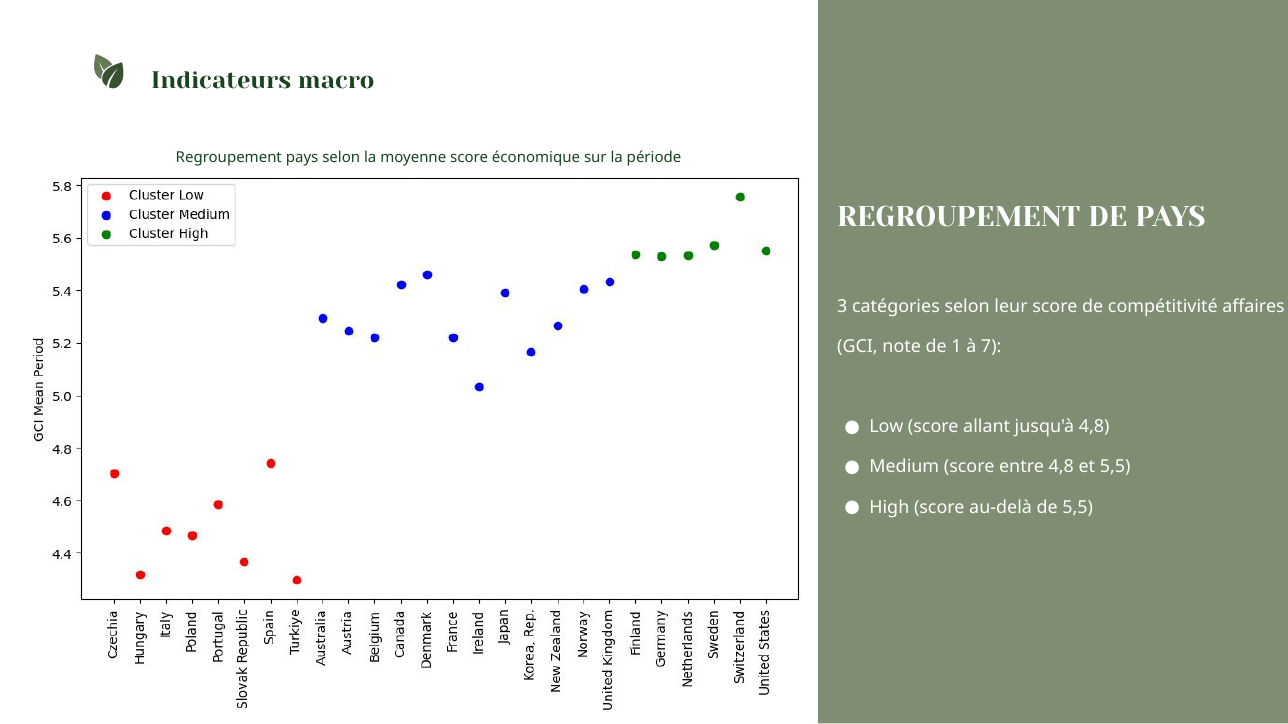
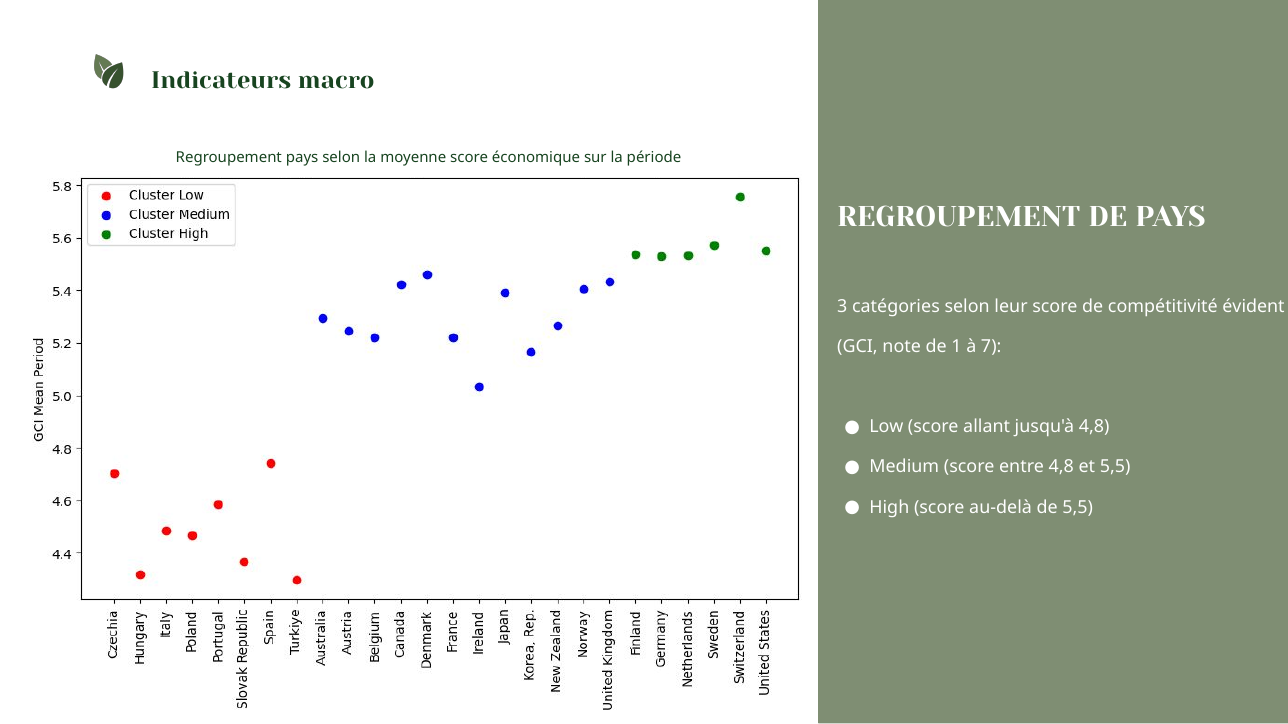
affaires: affaires -> évident (1254, 307)
